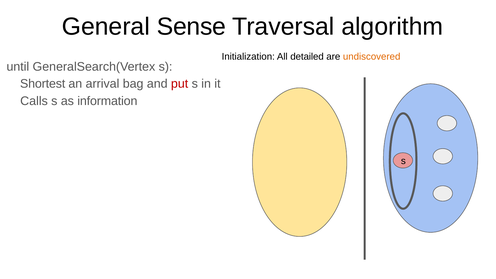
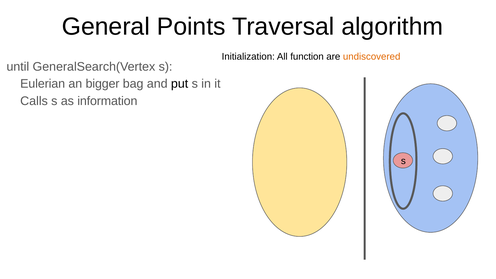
Sense: Sense -> Points (191, 27)
detailed: detailed -> function (307, 57)
Shortest: Shortest -> Eulerian (43, 84)
arrival: arrival -> bigger (103, 84)
put colour: red -> black (180, 84)
